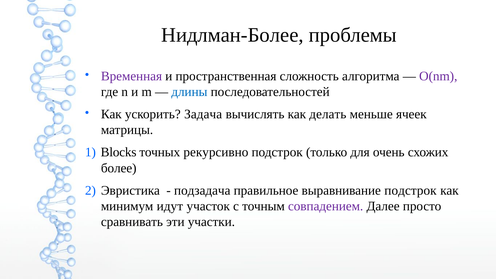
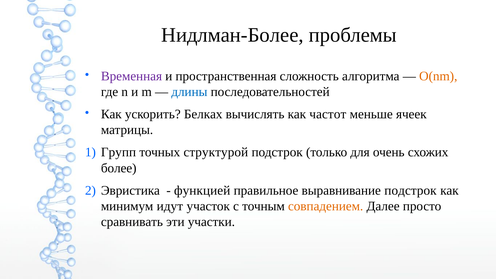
О(nm colour: purple -> orange (438, 76)
Задача: Задача -> Белках (203, 114)
делать: делать -> частот (328, 114)
Blocks: Blocks -> Групп (119, 152)
рекурсивно: рекурсивно -> структурой (216, 152)
подзадача: подзадача -> функцией (202, 190)
совпадением colour: purple -> orange (326, 206)
